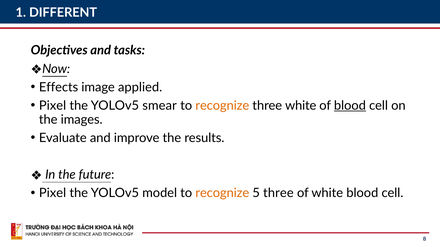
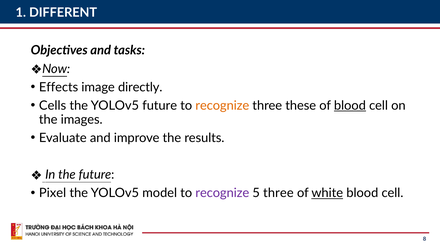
applied: applied -> directly (140, 87)
Pixel: Pixel -> Cells (53, 106)
YOLOv5 smear: smear -> future (160, 106)
three white: white -> these (301, 106)
recognize colour: orange -> purple (222, 193)
white underline: none -> present (327, 193)
